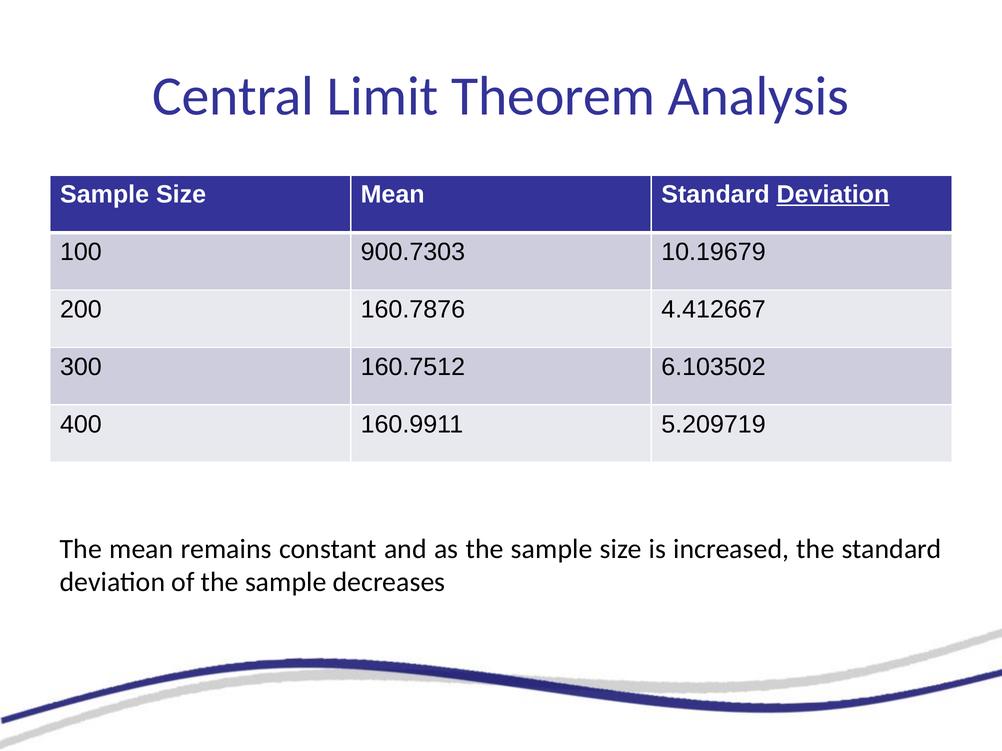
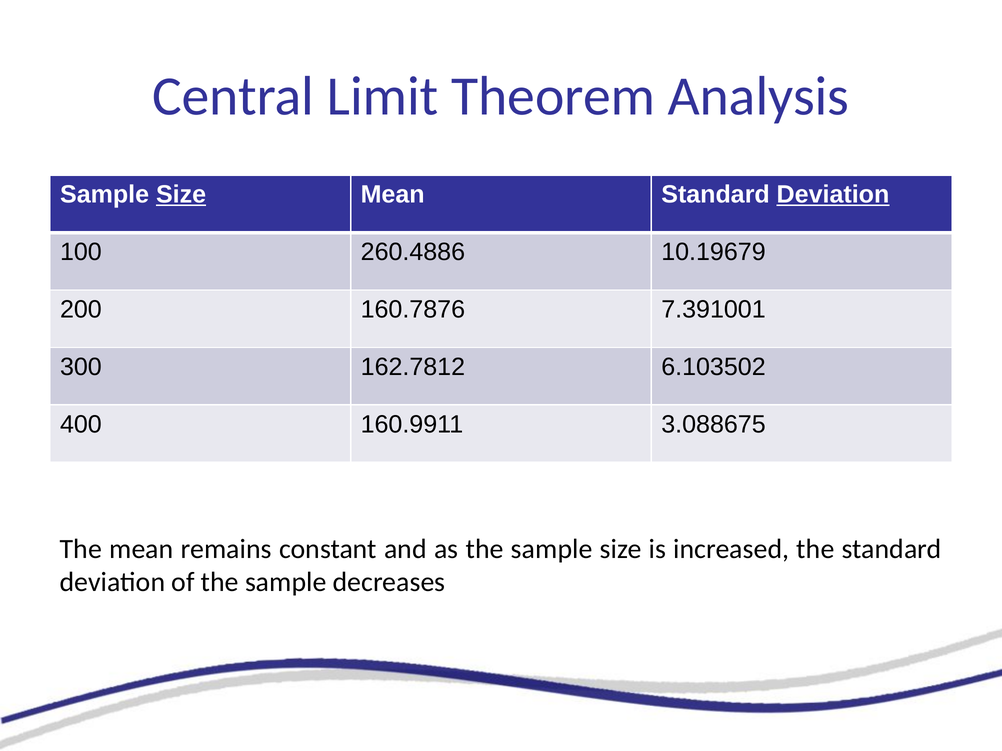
Size underline: none -> present (181, 195)
900.7303: 900.7303 -> 260.4886 (413, 252)
4.412667: 4.412667 -> 7.391001 (714, 310)
160.7512: 160.7512 -> 162.7812 (413, 367)
5.209719: 5.209719 -> 3.088675 (714, 425)
